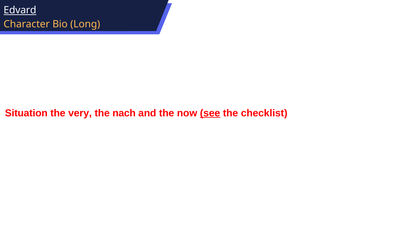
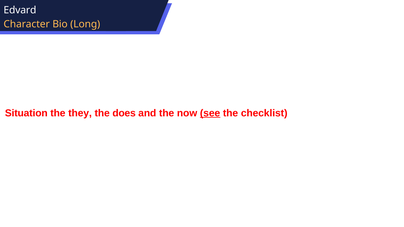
Edvard underline: present -> none (20, 10)
very: very -> they (80, 113)
nach: nach -> does (124, 113)
